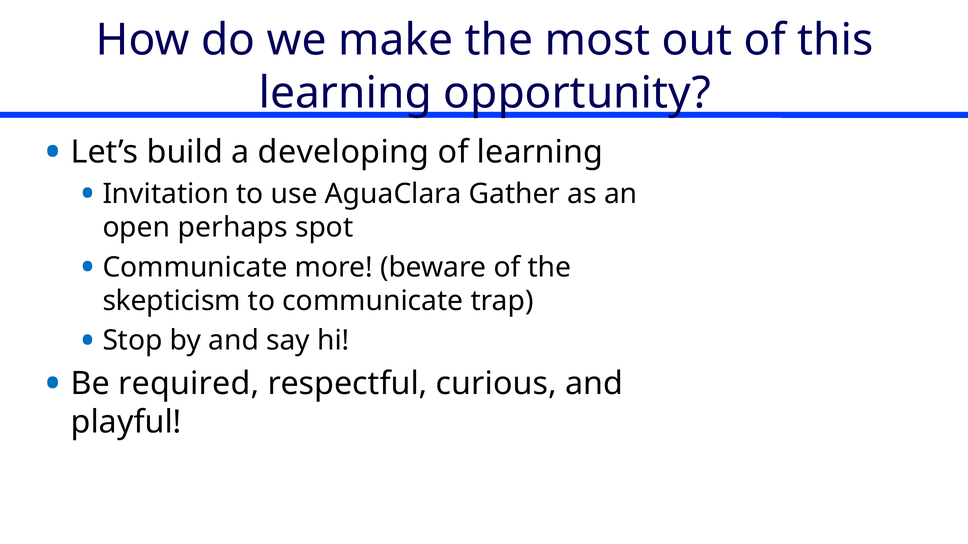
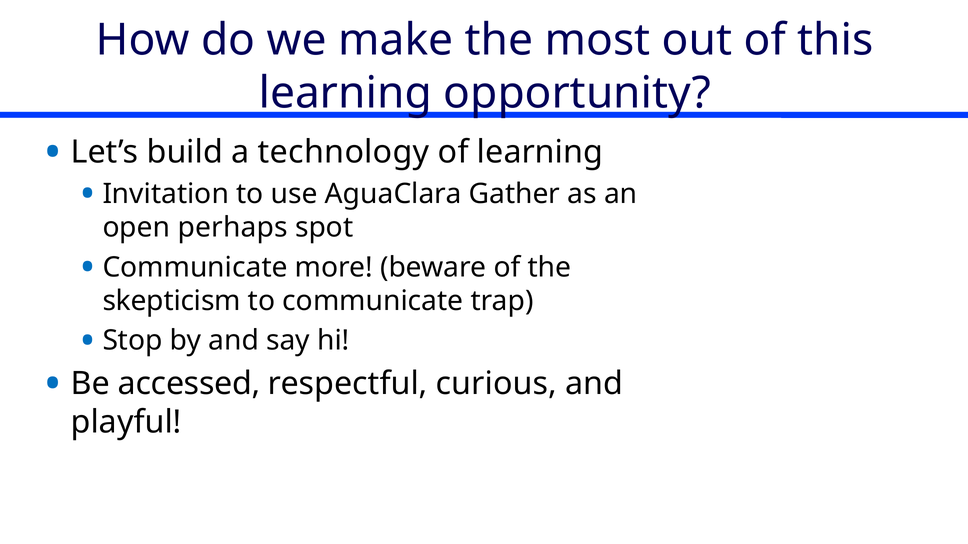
developing: developing -> technology (344, 152)
required: required -> accessed (189, 384)
